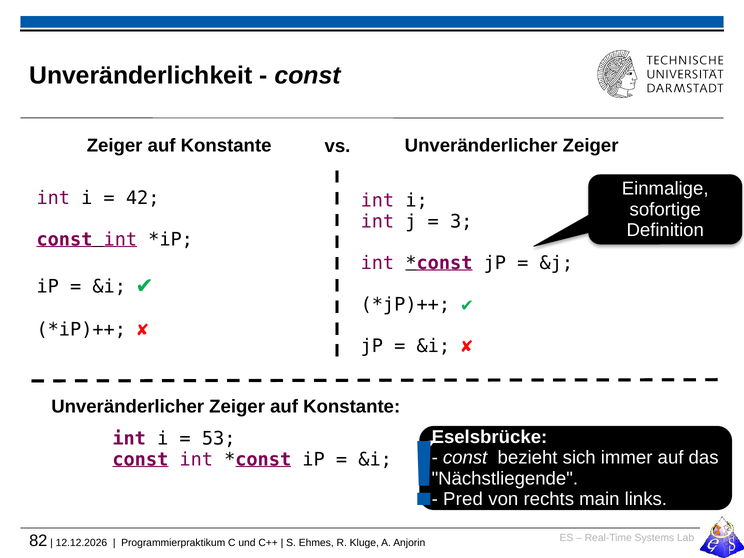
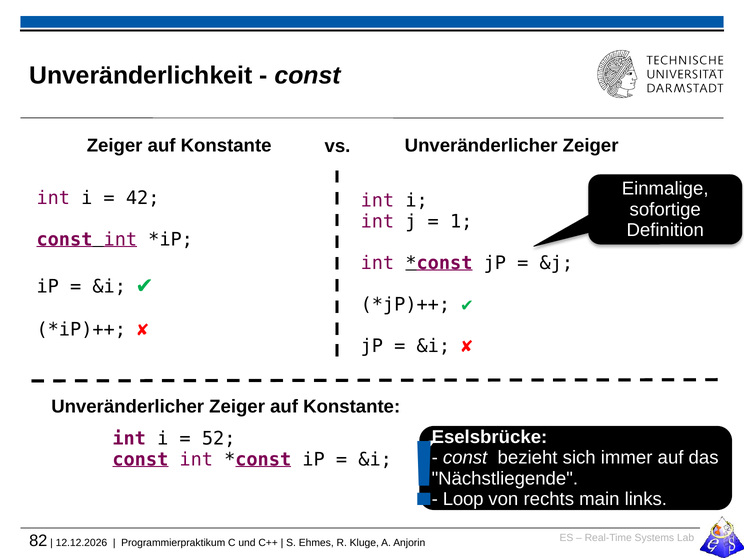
3: 3 -> 1 (461, 221)
53: 53 -> 52 (219, 439)
Pred: Pred -> Loop (463, 499)
